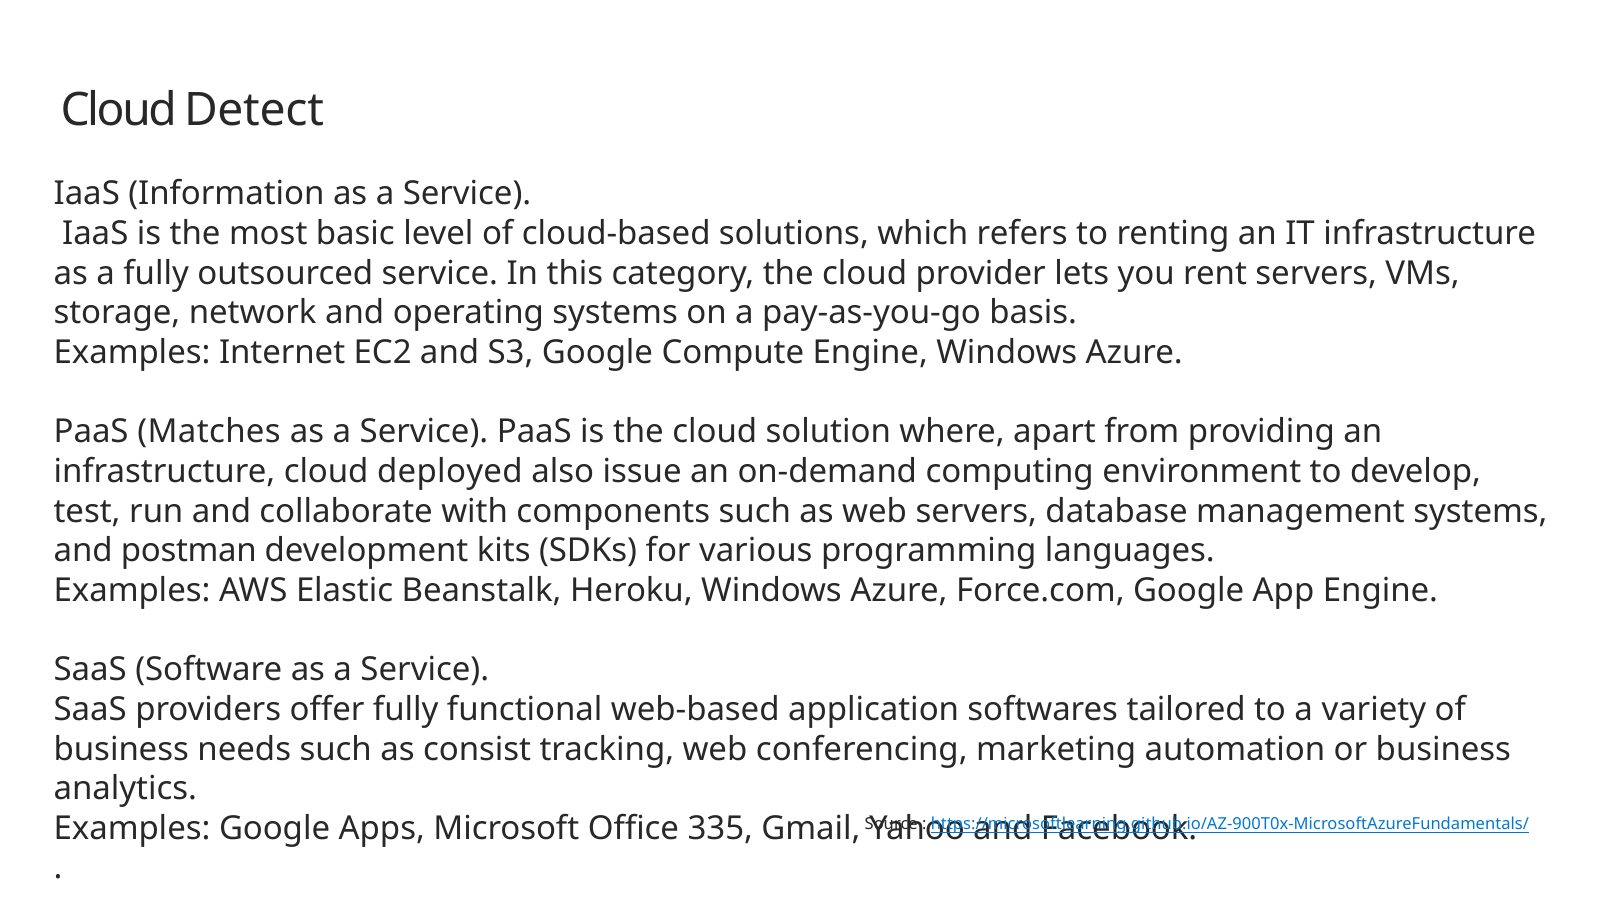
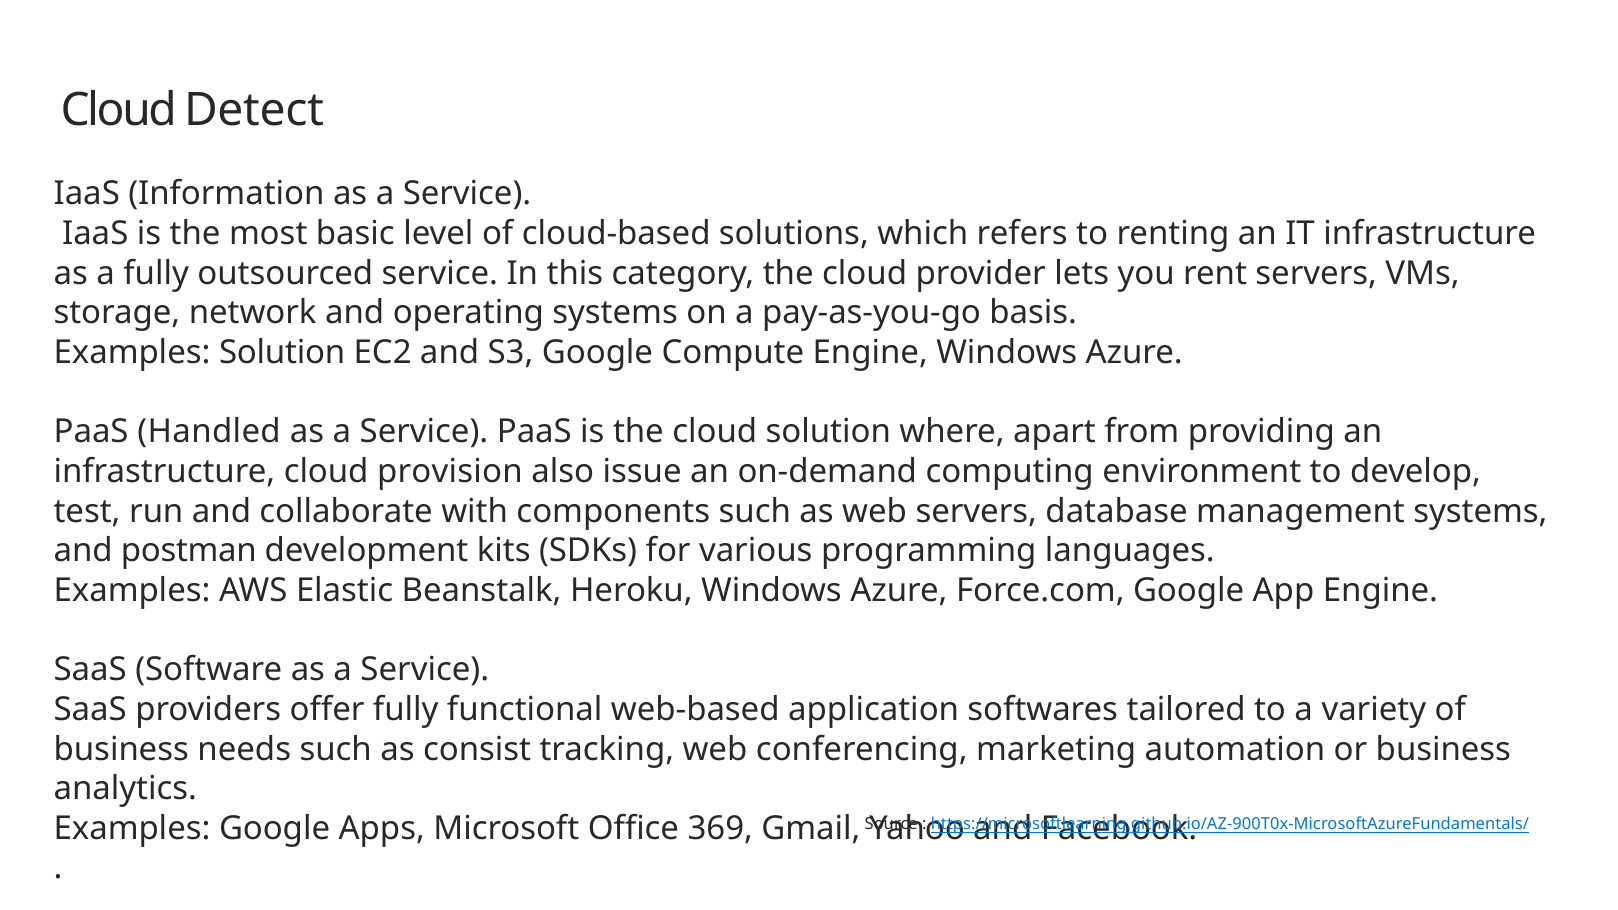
Examples Internet: Internet -> Solution (282, 353)
Matches: Matches -> Handled (209, 432)
deployed: deployed -> provision (450, 472)
335: 335 -> 369 (720, 829)
